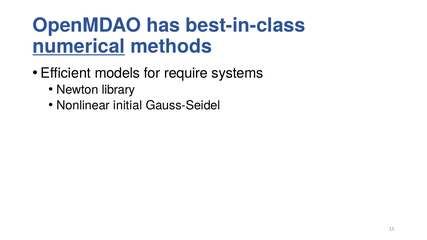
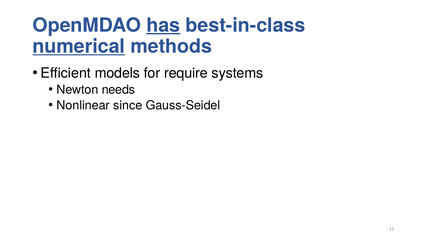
has underline: none -> present (163, 25)
library: library -> needs (118, 90)
initial: initial -> since (128, 105)
